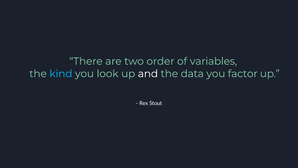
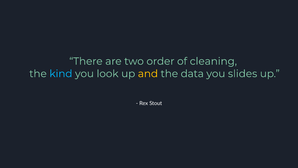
variables: variables -> cleaning (213, 61)
and colour: white -> yellow (148, 74)
factor: factor -> slides (243, 74)
